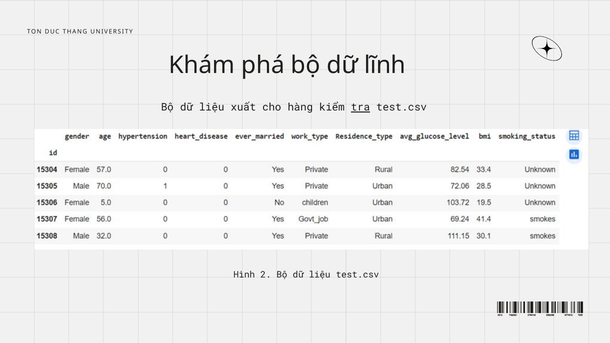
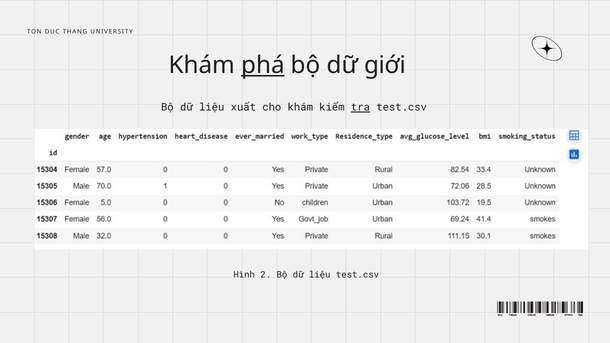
phá underline: none -> present (263, 65)
lĩnh: lĩnh -> giới (385, 65)
cho hàng: hàng -> khám (300, 108)
